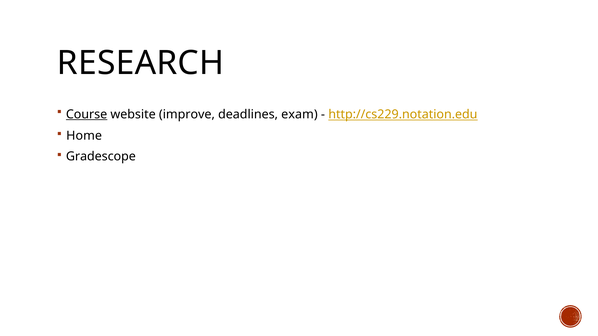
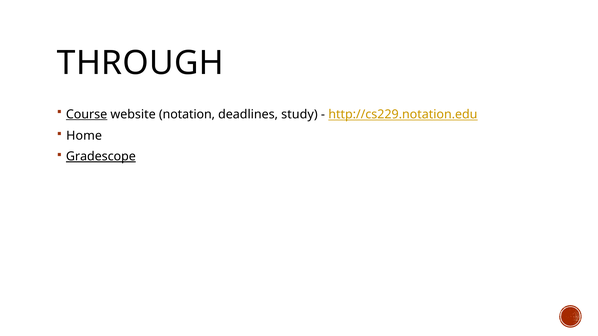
RESEARCH: RESEARCH -> THROUGH (140, 63)
improve: improve -> notation (187, 114)
exam: exam -> study (299, 114)
Gradescope underline: none -> present (101, 157)
